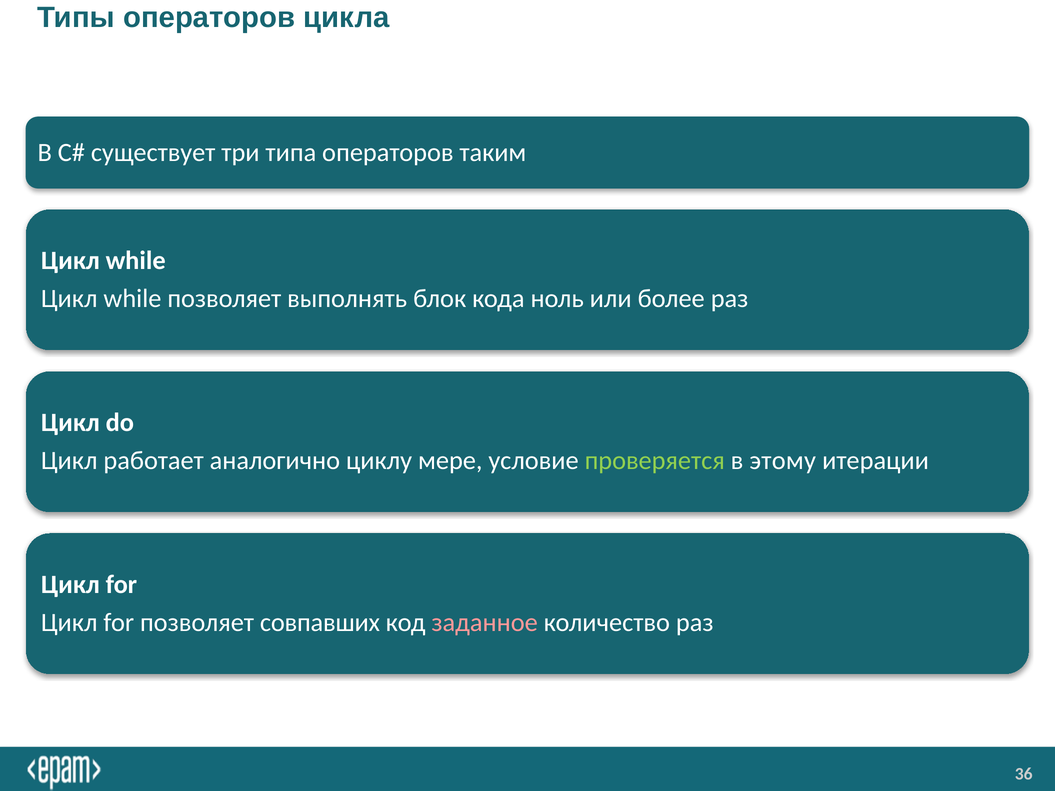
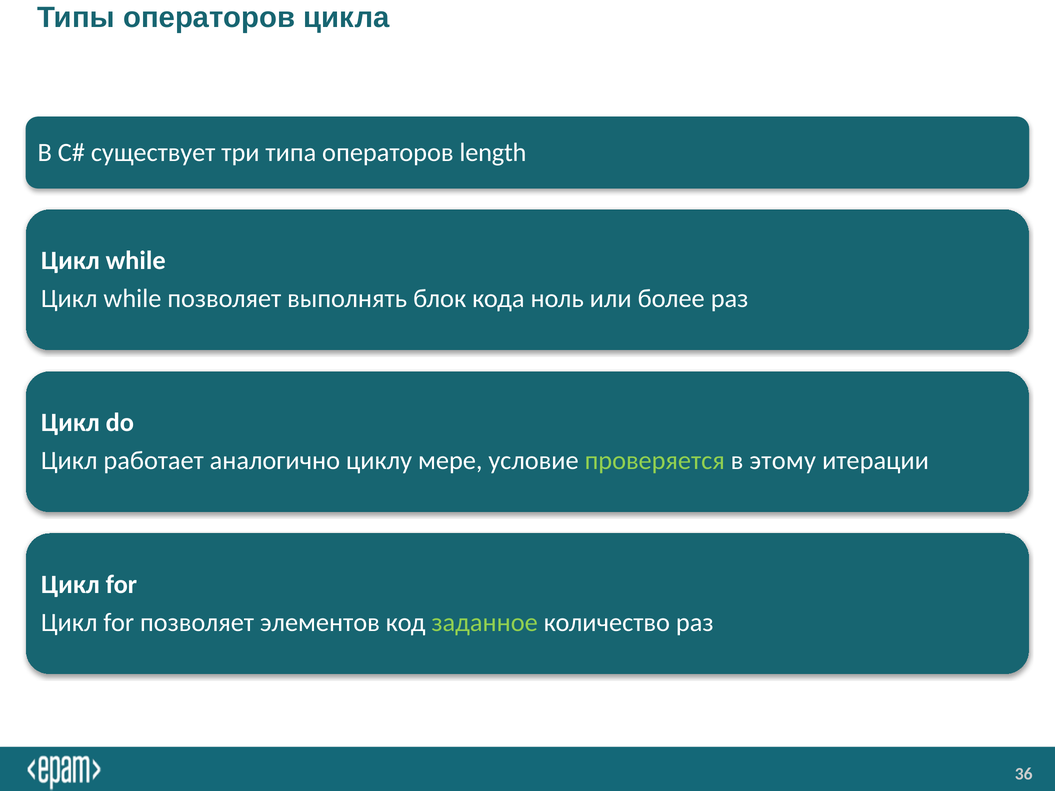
таким: таким -> length (493, 152)
совпавших: совпавших -> элементов (320, 623)
заданное colour: pink -> light green (485, 623)
